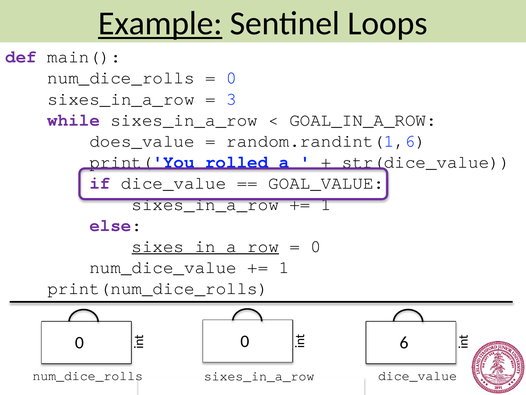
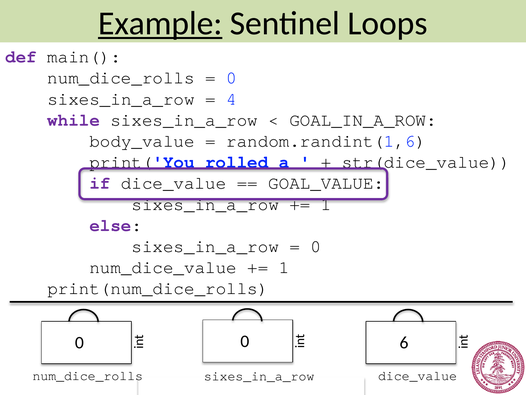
3: 3 -> 4 (231, 99)
does_value: does_value -> body_value (142, 141)
sixes_in_a_row underline: present -> none (205, 246)
